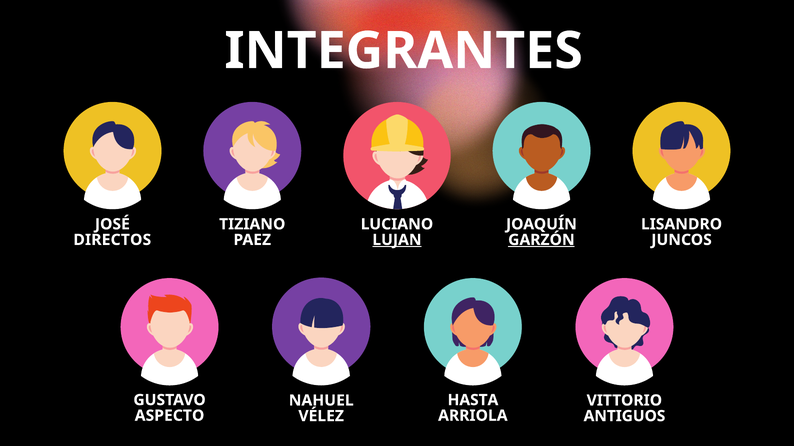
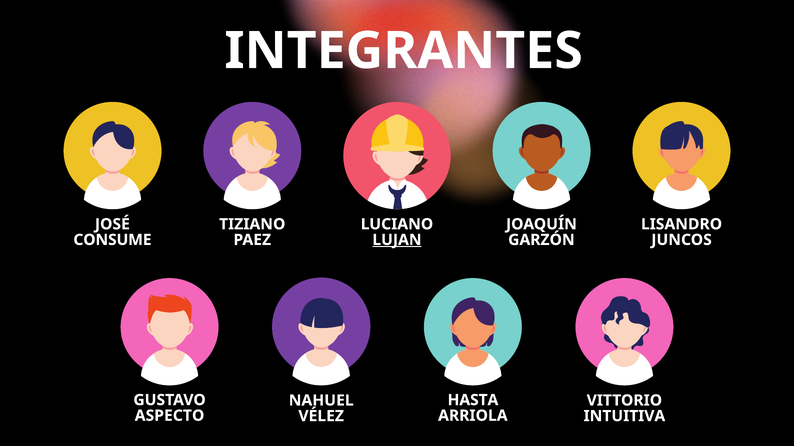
DIRECTOS: DIRECTOS -> CONSUME (112, 240)
GARZÓN underline: present -> none (541, 240)
ANTIGUOS: ANTIGUOS -> INTUITIVA (624, 417)
